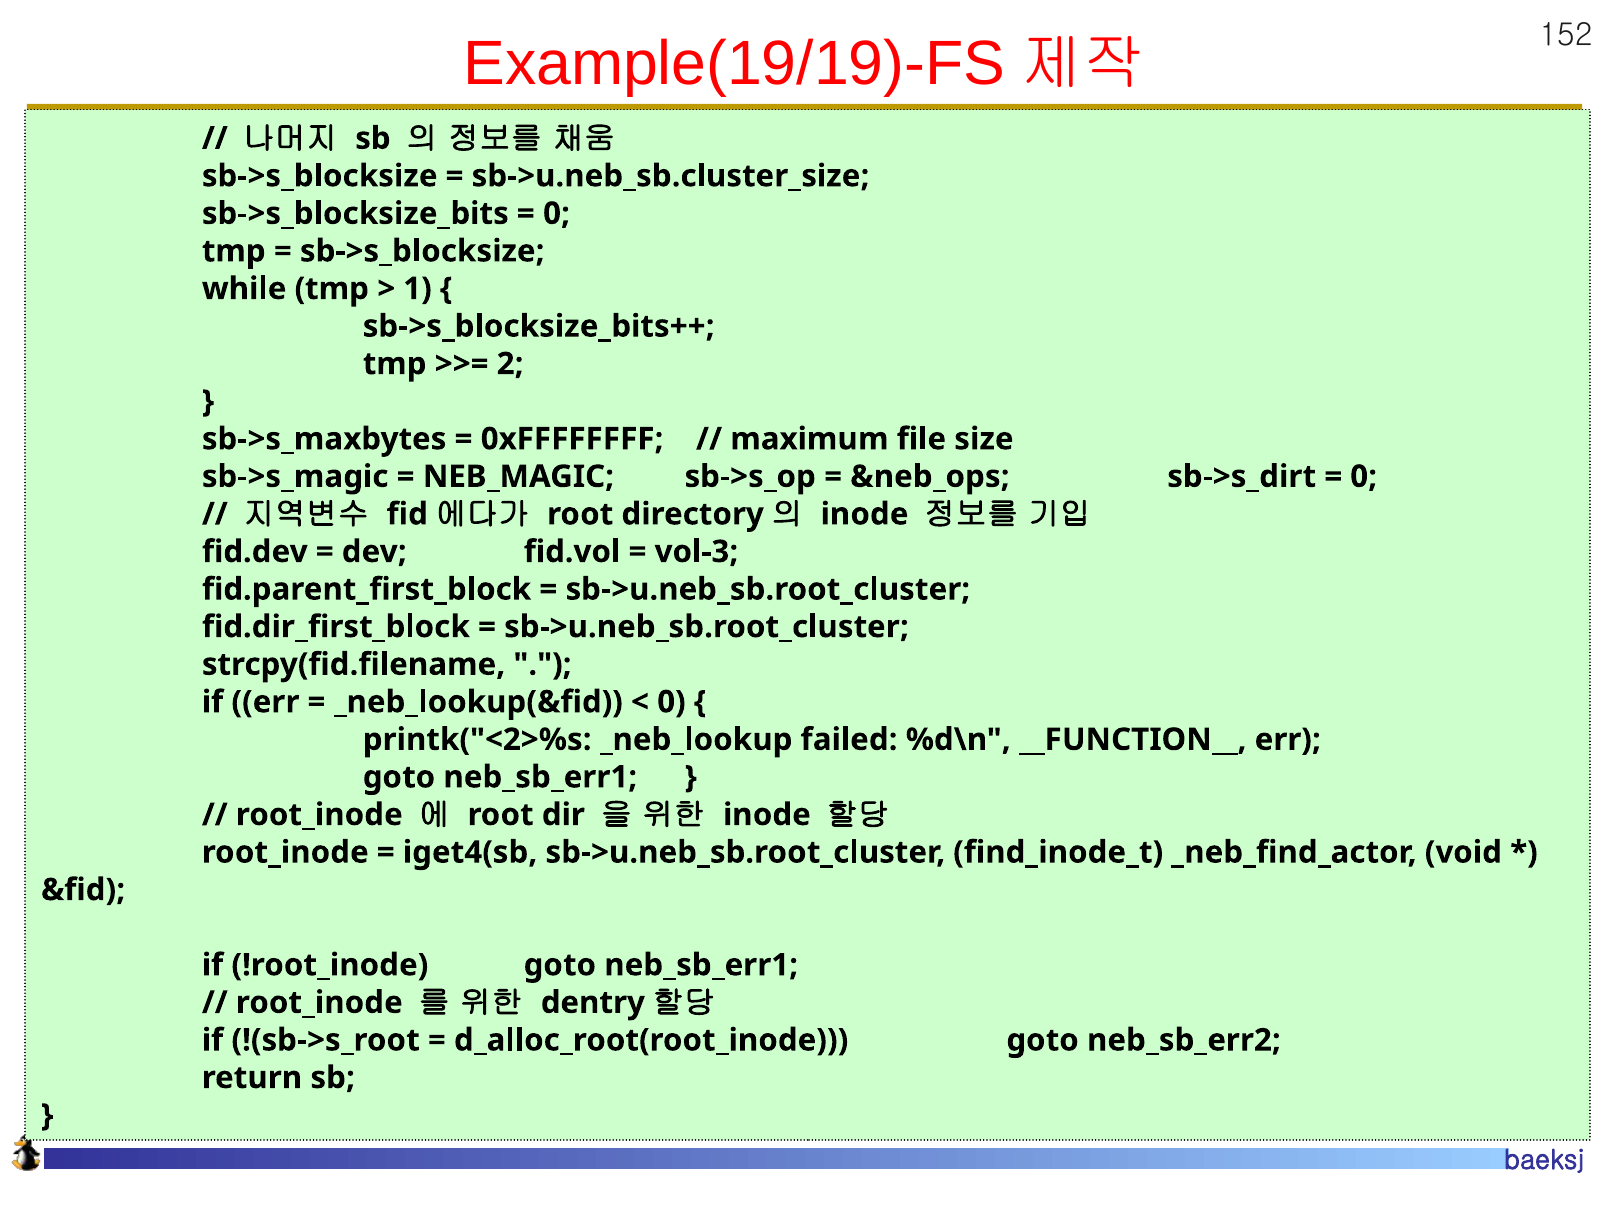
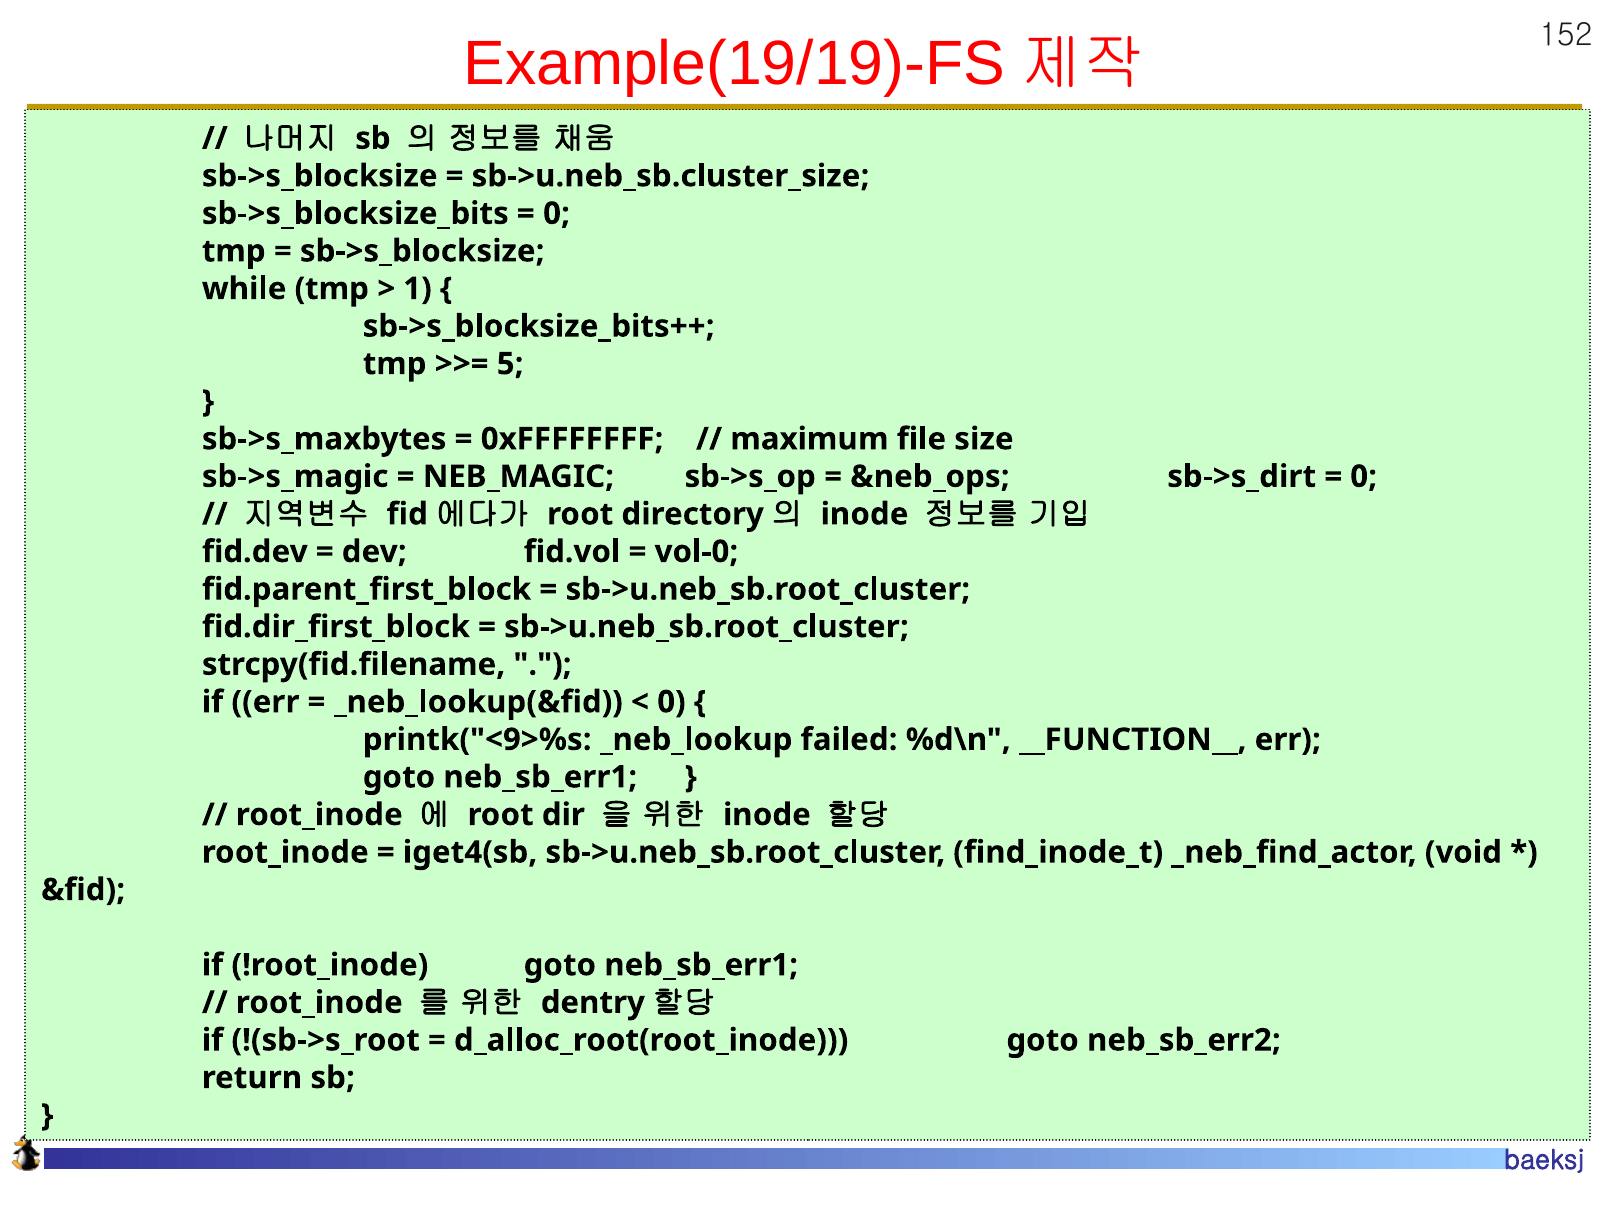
2: 2 -> 5 (510, 364)
vol-3: vol-3 -> vol-0 (696, 552)
printk("<2>%s: printk("<2>%s -> printk("<9>%s (477, 739)
